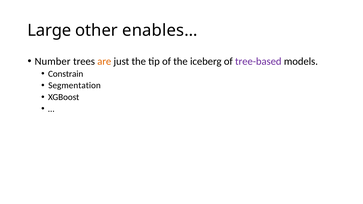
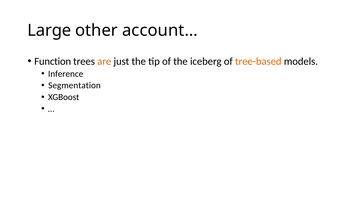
enables…: enables… -> account… (160, 30)
Number: Number -> Function (53, 61)
tree-based colour: purple -> orange (258, 61)
Constrain: Constrain -> Inference (66, 74)
